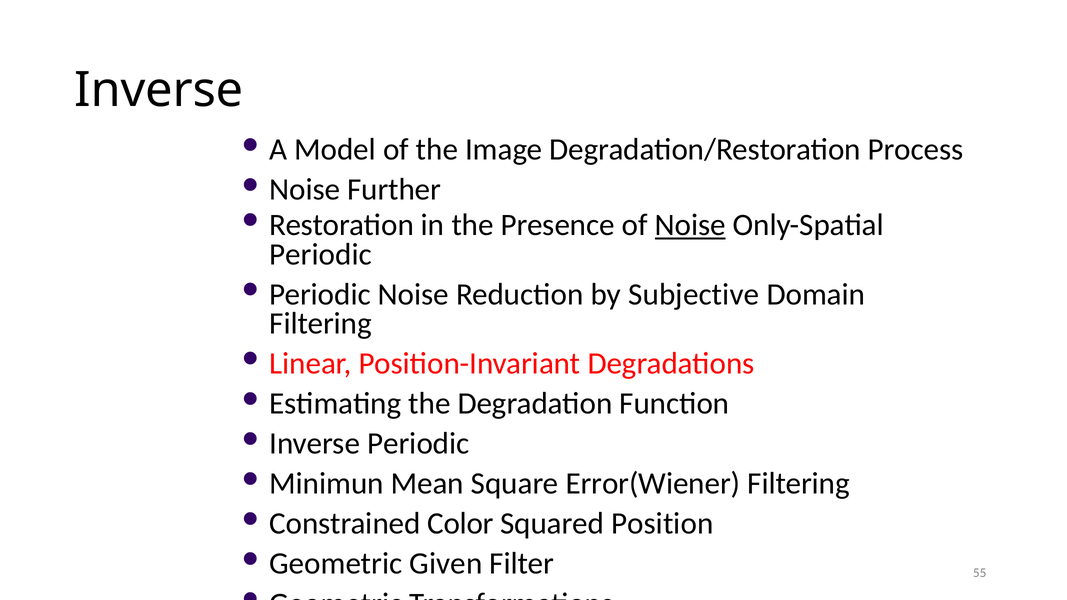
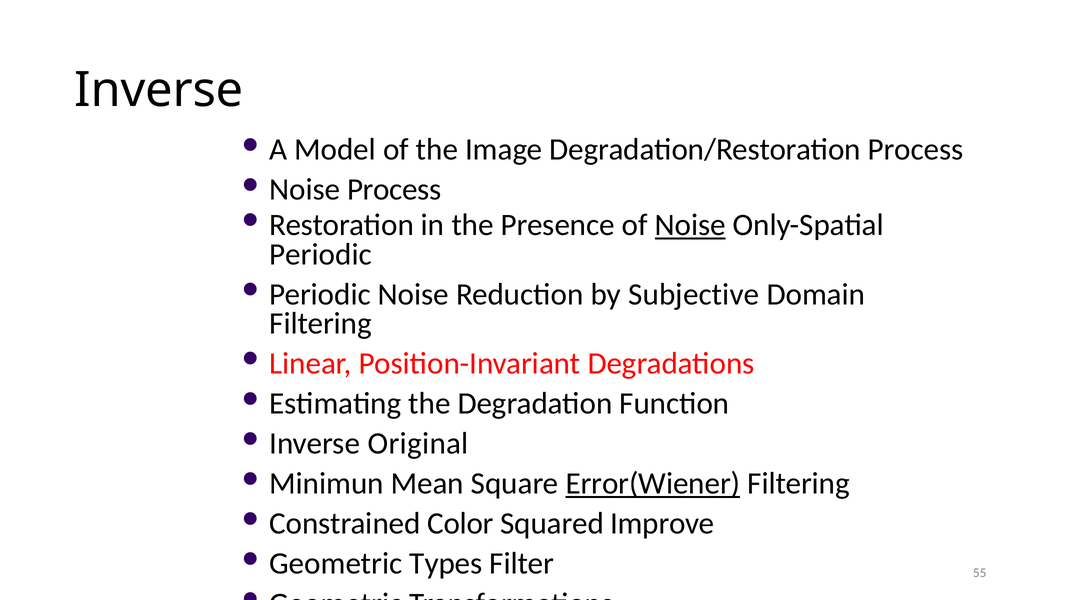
Further: Further -> Process (394, 190)
Periodic: Periodic -> Original (418, 444)
Error(Wiener underline: none -> present (653, 484)
Position: Position -> Improve (662, 524)
Given: Given -> Types (446, 564)
